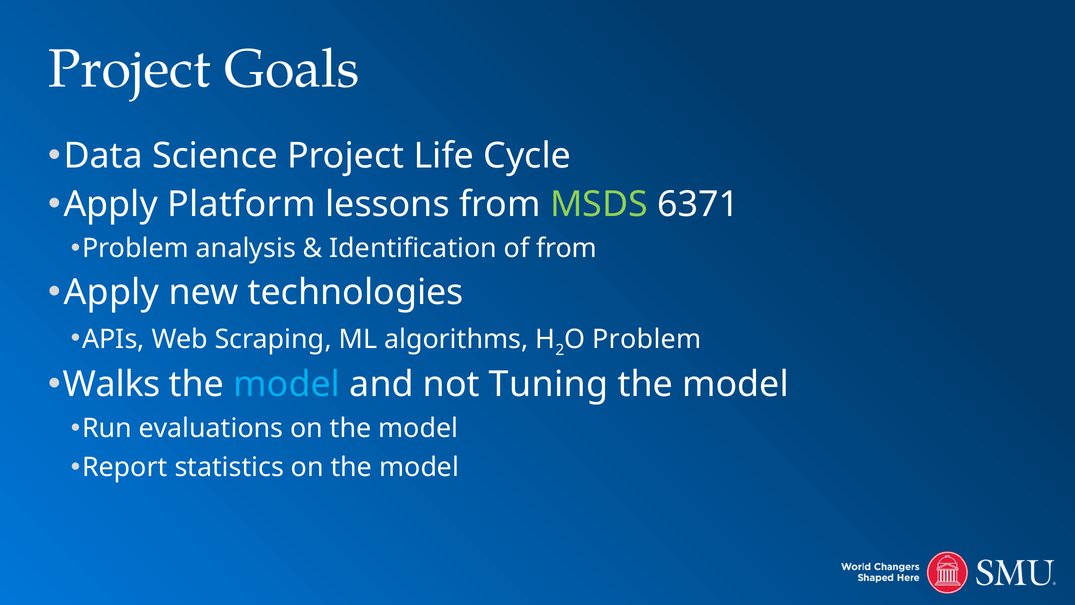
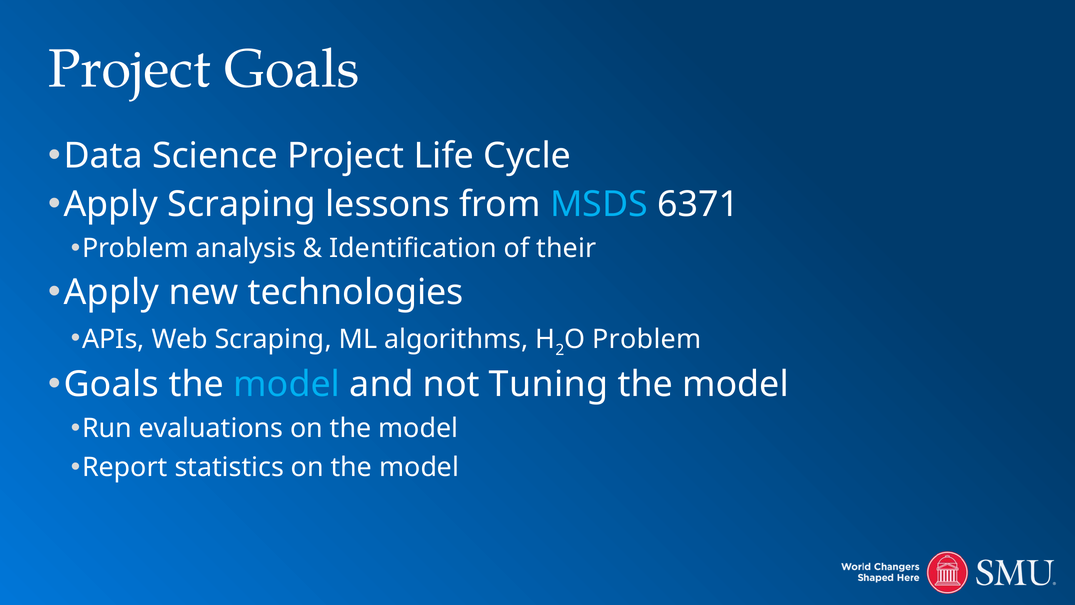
Apply Platform: Platform -> Scraping (241, 204)
MSDS colour: light green -> light blue (599, 204)
of from: from -> their (566, 248)
Walks: Walks -> Goals (111, 384)
